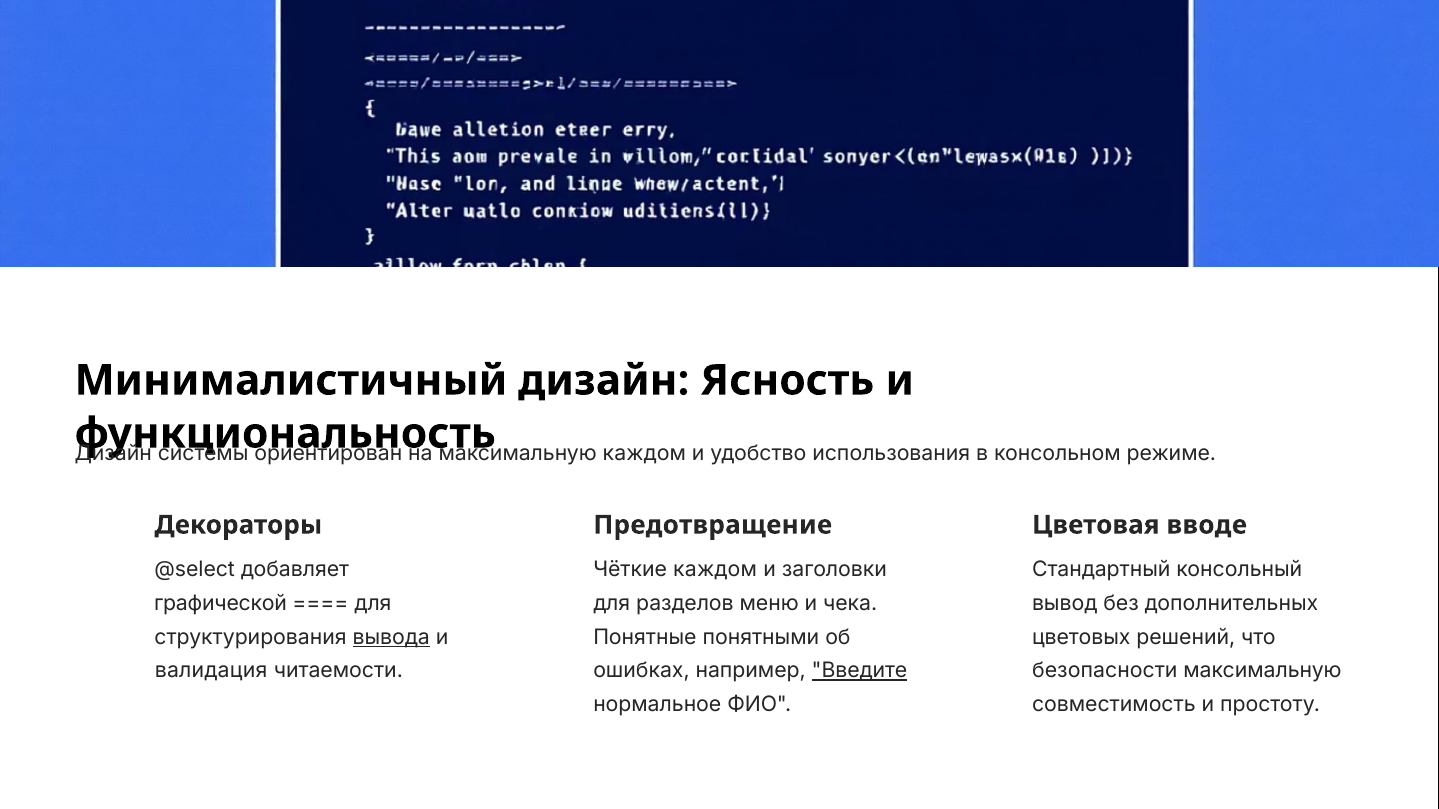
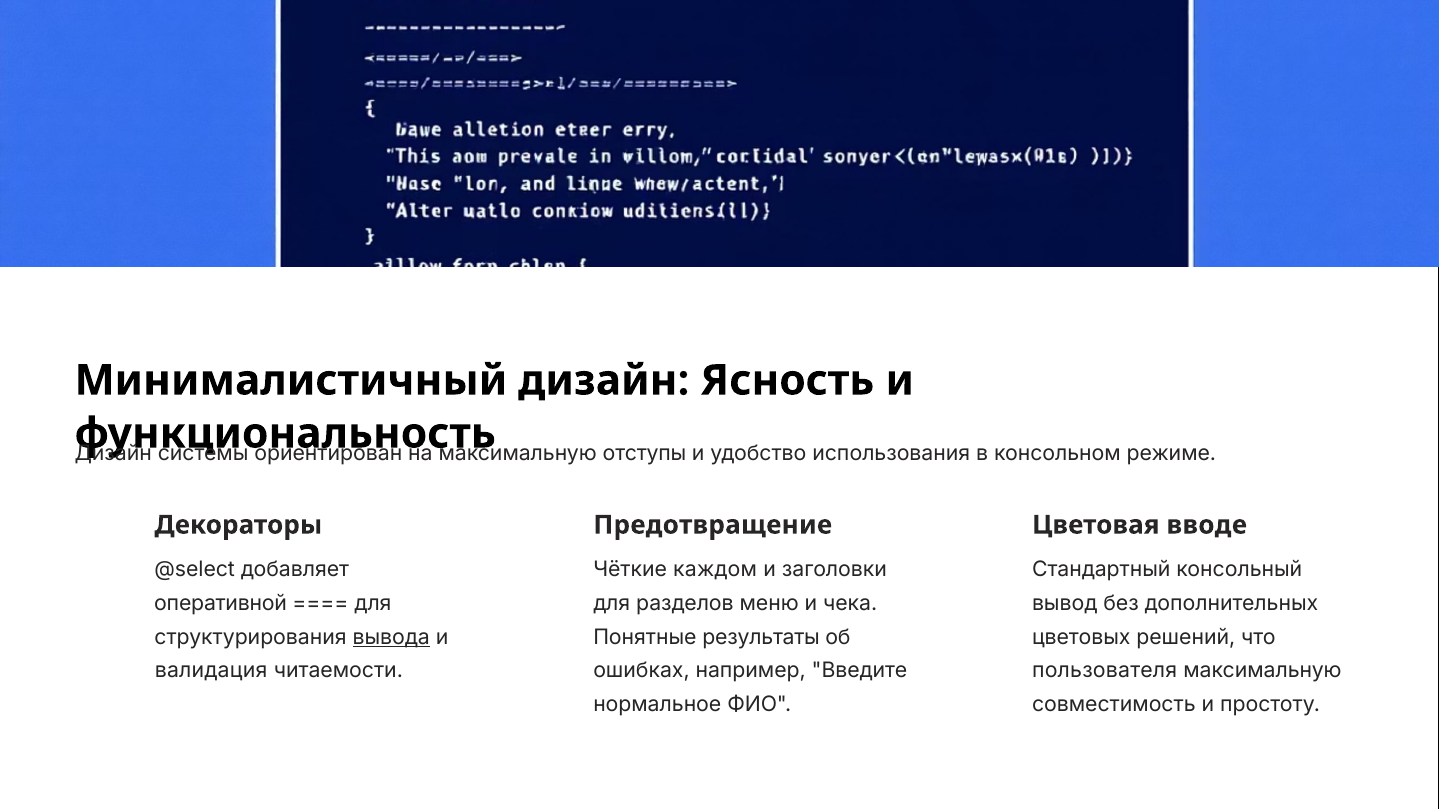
каждом: каждом -> отступы (644, 453)
графической: графической -> оперативной (221, 604)
понятными: понятными -> результаты (761, 637)
Введите underline: present -> none (860, 671)
безопасности: безопасности -> пользователя (1105, 671)
